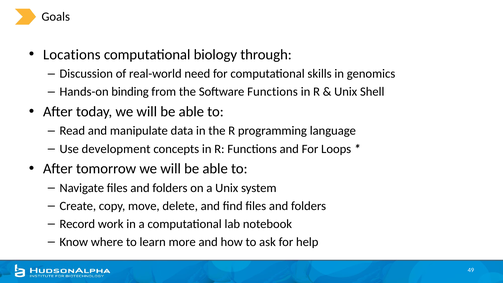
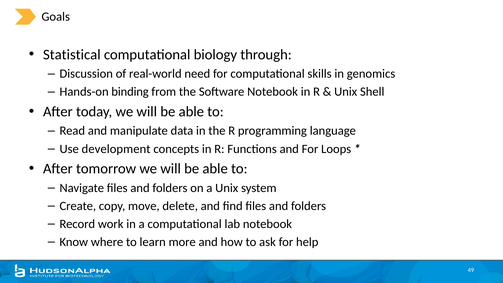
Locations: Locations -> Statistical (72, 55)
Software Functions: Functions -> Notebook (273, 92)
